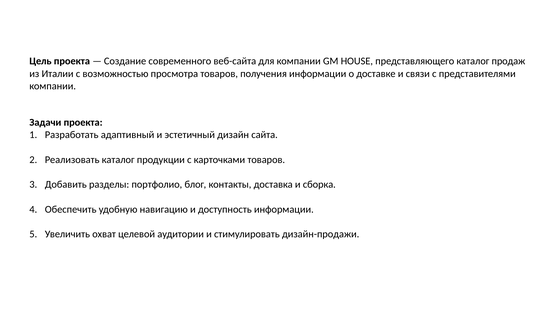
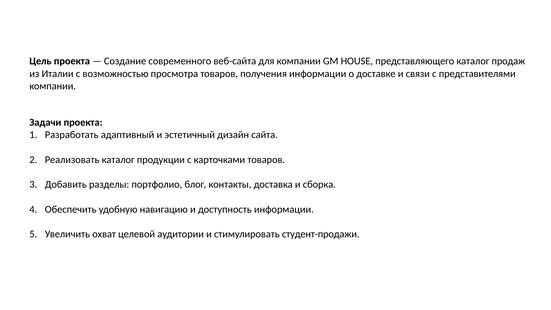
дизайн-продажи: дизайн-продажи -> студент-продажи (321, 234)
